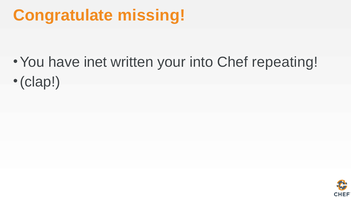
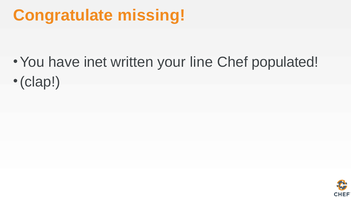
into: into -> line (201, 62)
repeating: repeating -> populated (285, 62)
